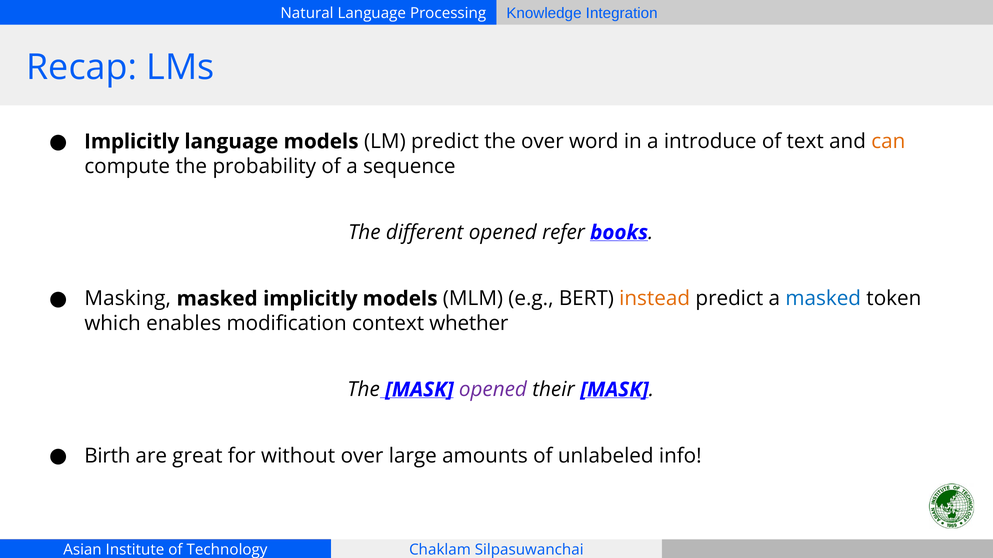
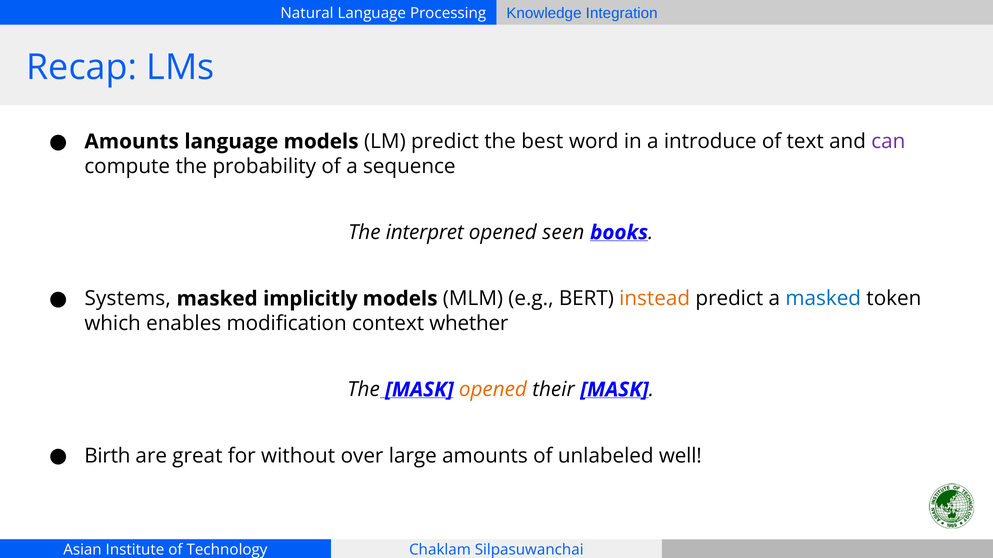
Implicitly: Implicitly -> Amounts (132, 142)
the over: over -> best (542, 142)
can colour: orange -> purple (888, 142)
different: different -> interpret (425, 233)
refer: refer -> seen (563, 233)
Masking: Masking -> Systems (128, 299)
opened colour: purple -> orange (493, 390)
info: info -> well (680, 456)
